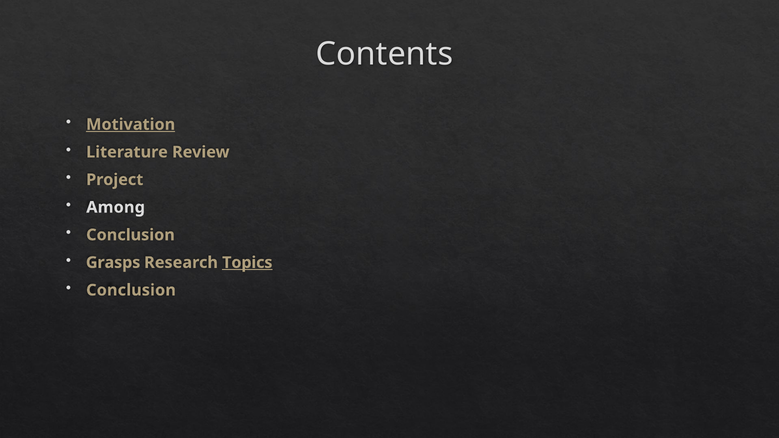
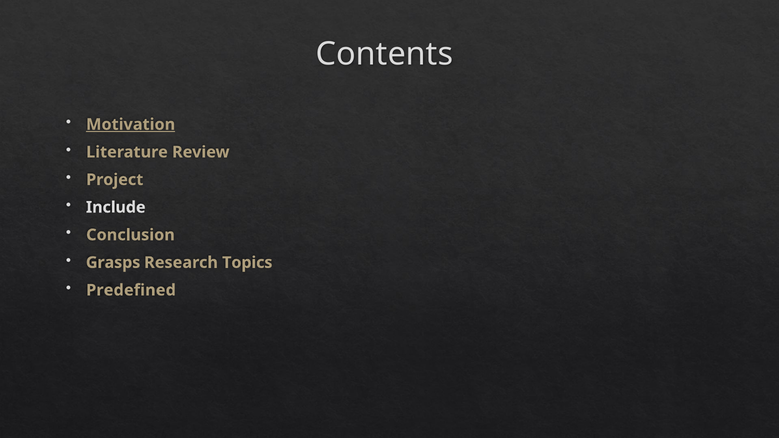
Among: Among -> Include (116, 207)
Topics underline: present -> none (247, 263)
Conclusion: Conclusion -> Predefined (131, 290)
